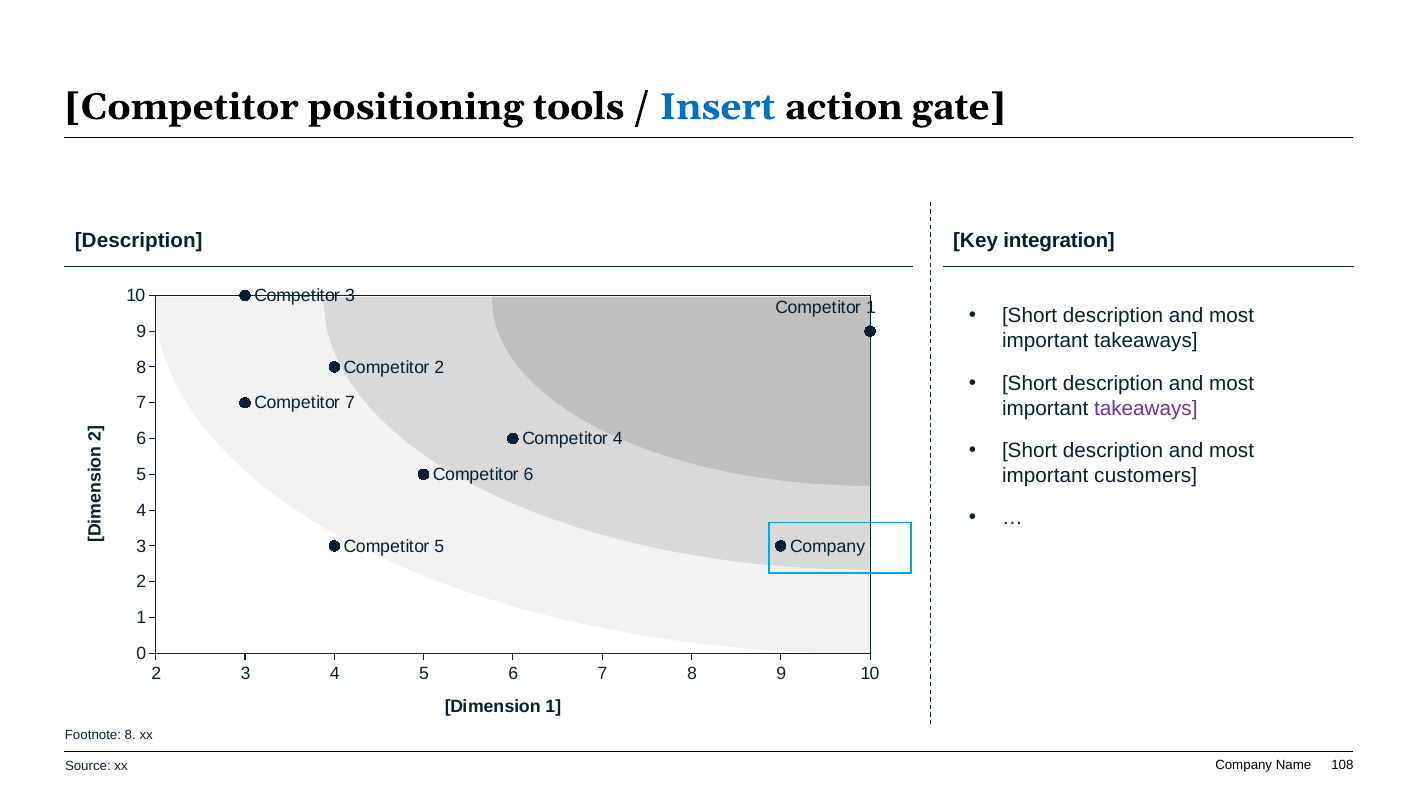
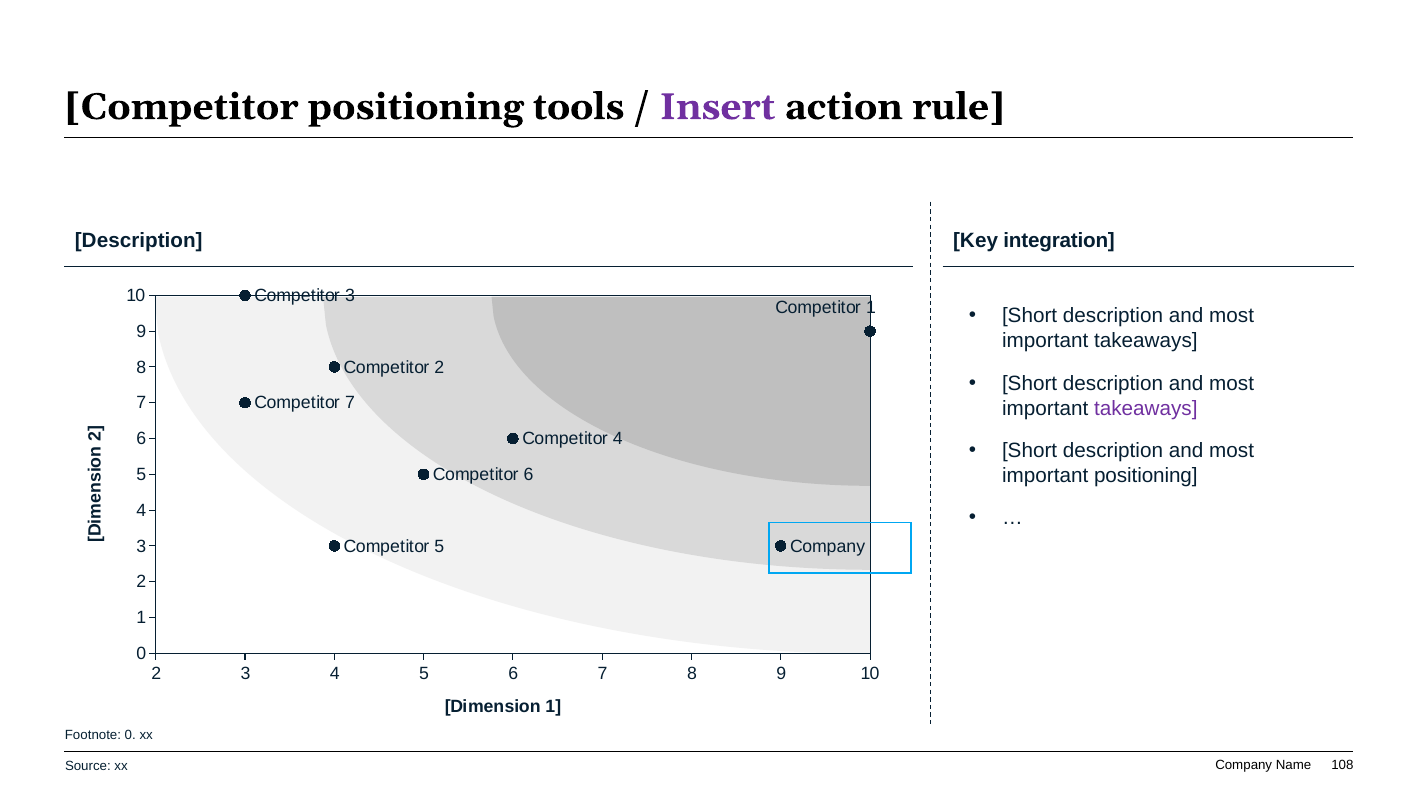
Insert colour: blue -> purple (717, 107)
gate: gate -> rule (959, 107)
important customers: customers -> positioning (1146, 475)
Footnote 8: 8 -> 0 (130, 735)
